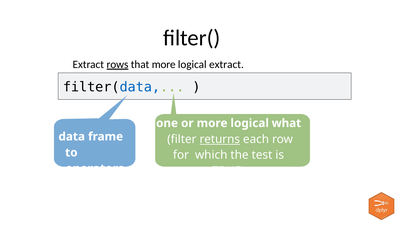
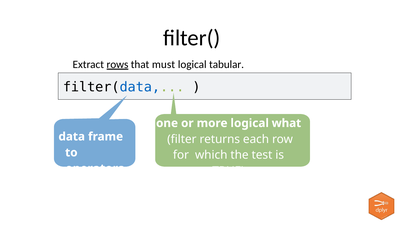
that more: more -> must (164, 64)
logical extract: extract -> tabular (227, 64)
returns underline: present -> none (220, 139)
